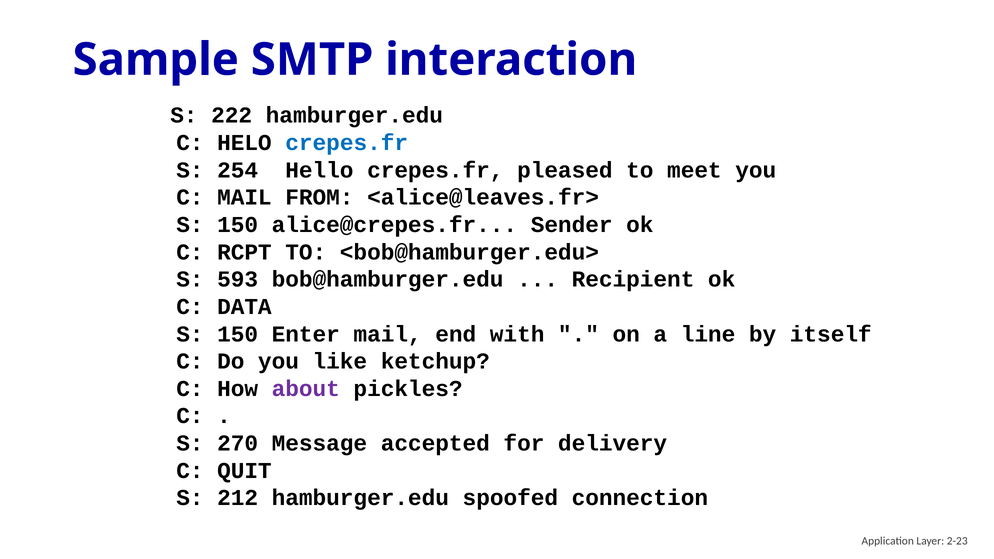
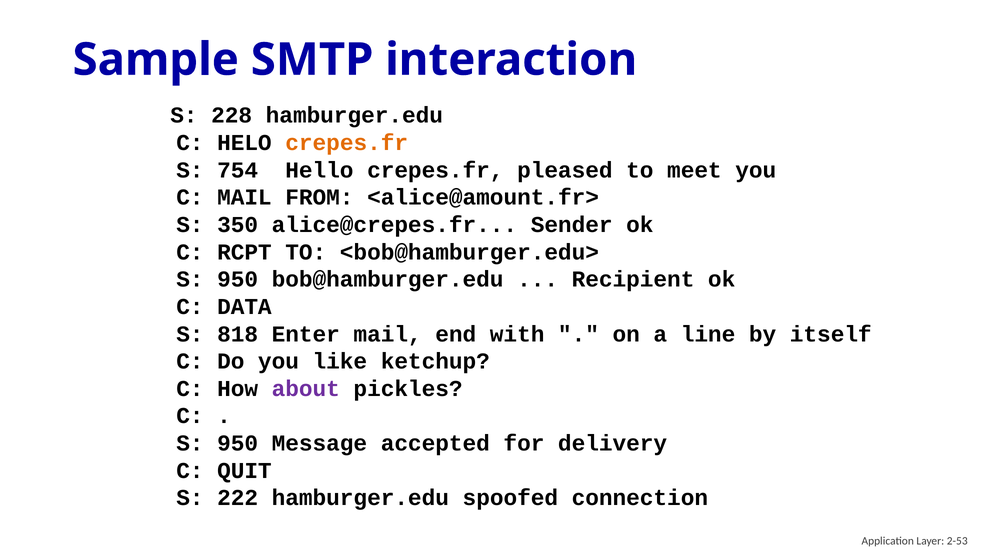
222: 222 -> 228 (232, 115)
crepes.fr colour: blue -> orange (347, 143)
254: 254 -> 754 (238, 170)
<alice@leaves.fr>: <alice@leaves.fr> -> <alice@amount.fr> (483, 197)
150: 150 -> 350 (238, 225)
593: 593 -> 950 (238, 279)
150: 150 -> 818 (238, 334)
270: 270 -> 950 (238, 443)
212: 212 -> 222 (238, 498)
2-23: 2-23 -> 2-53 (957, 541)
